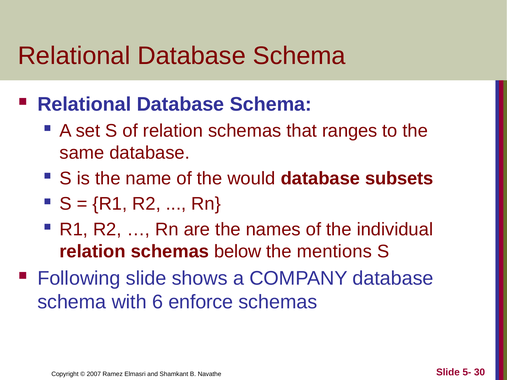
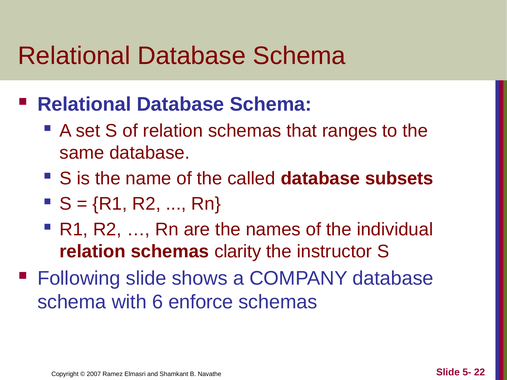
would: would -> called (251, 178)
below: below -> clarity (238, 252)
mentions: mentions -> instructor (334, 252)
30: 30 -> 22 (480, 372)
